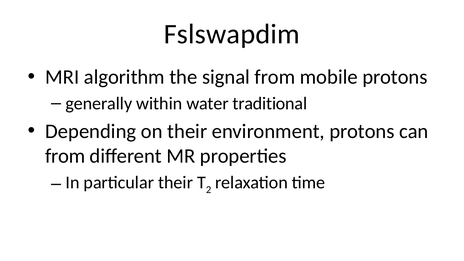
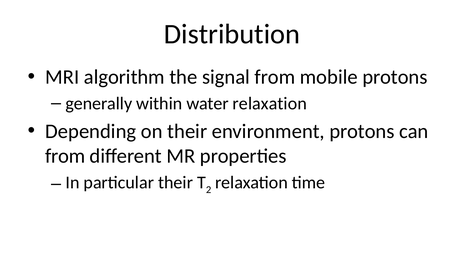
Fslswapdim: Fslswapdim -> Distribution (232, 34)
water traditional: traditional -> relaxation (270, 104)
